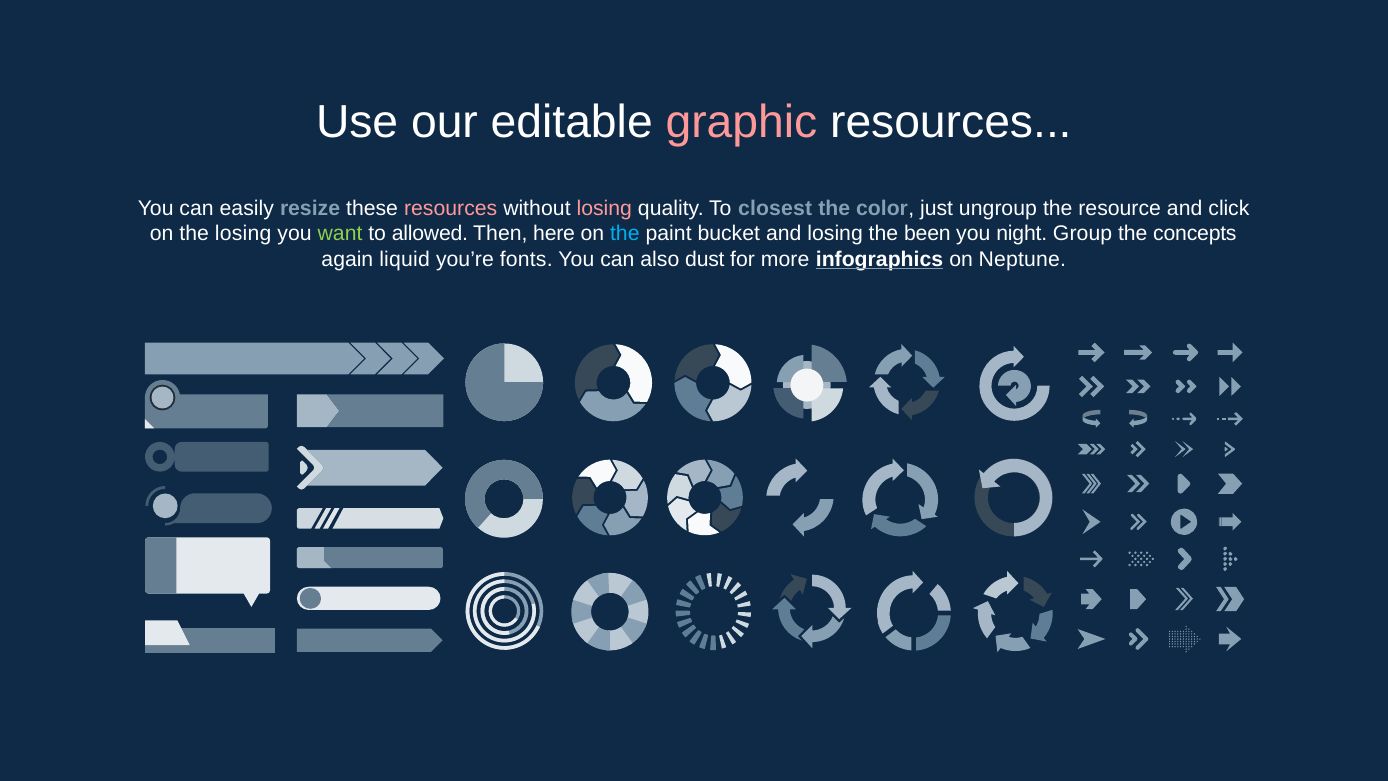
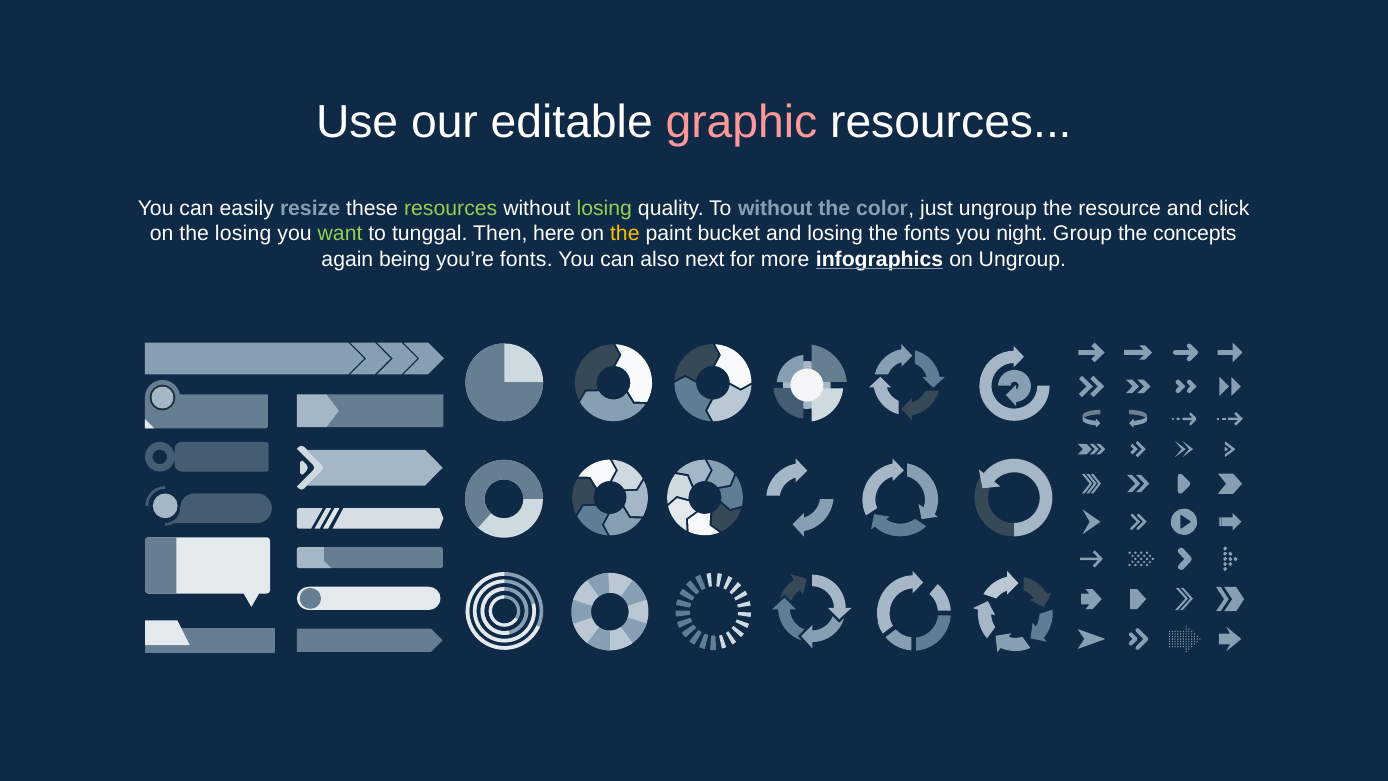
resources colour: pink -> light green (451, 208)
losing colour: pink -> light green (604, 208)
To closest: closest -> without (775, 208)
allowed: allowed -> tunggal (430, 234)
the colour: light blue -> yellow (625, 234)
the been: been -> fonts (927, 234)
liquid: liquid -> being (405, 259)
dust: dust -> next (705, 259)
on Neptune: Neptune -> Ungroup (1022, 259)
